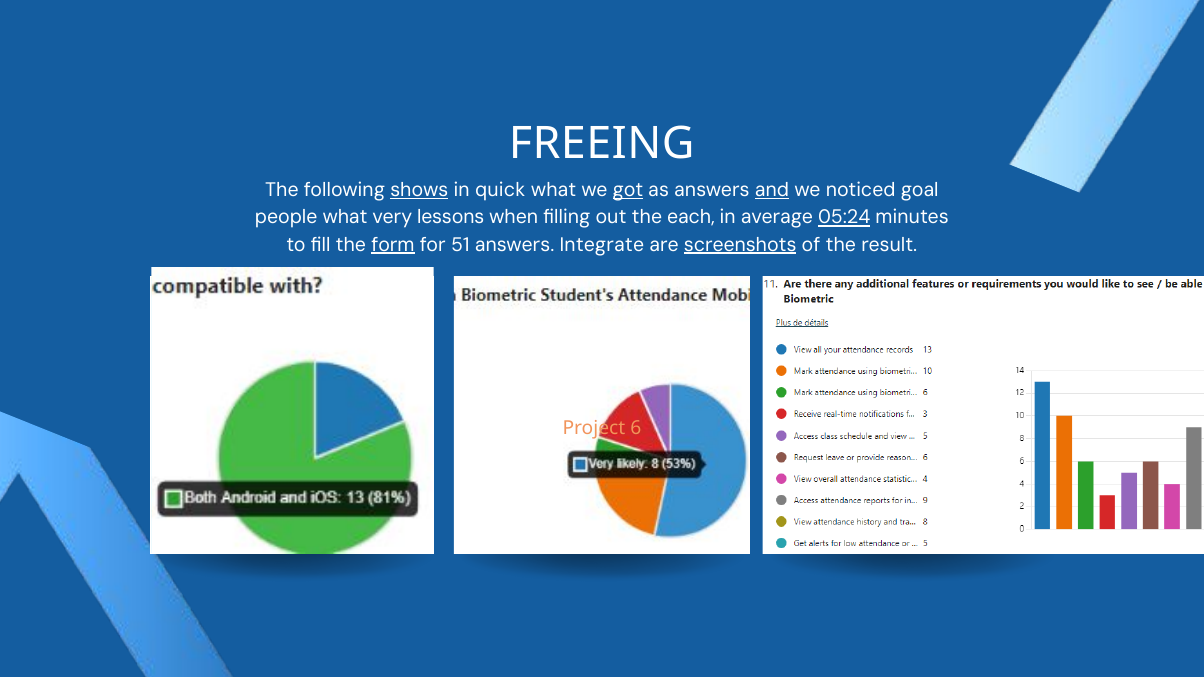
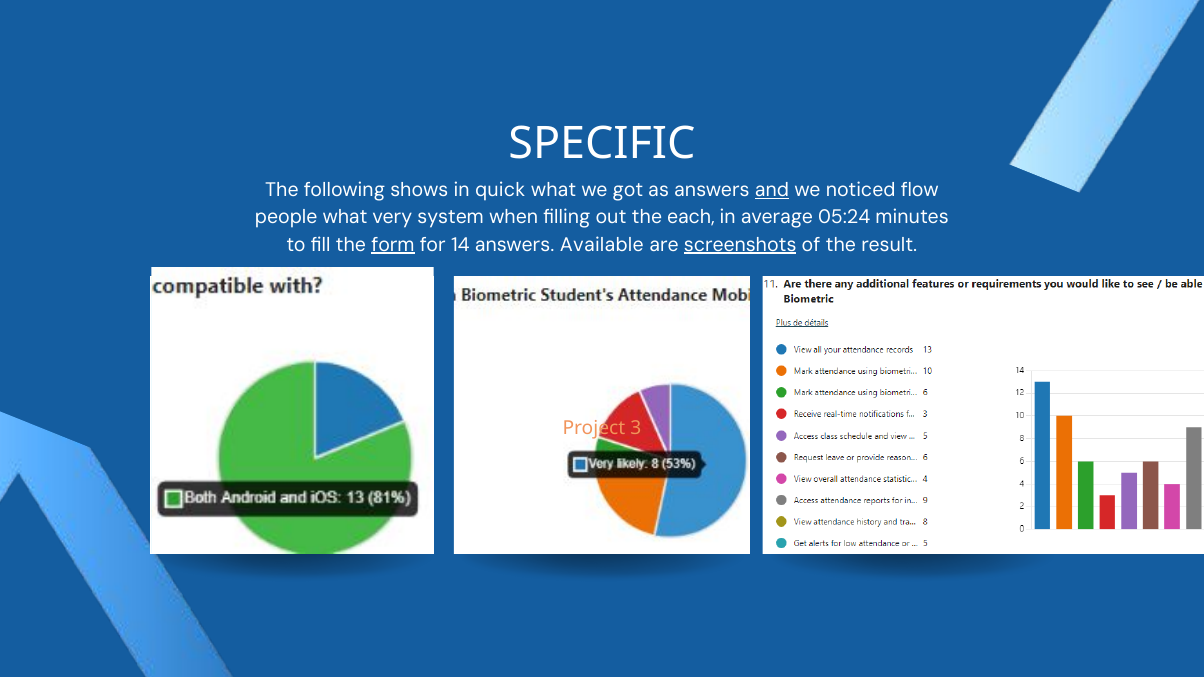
FREEING: FREEING -> SPECIFIC (602, 143)
shows underline: present -> none (419, 191)
got underline: present -> none (628, 191)
goal: goal -> flow (920, 191)
lessons: lessons -> system (451, 218)
05:24 underline: present -> none (844, 218)
51: 51 -> 14 (460, 245)
Integrate: Integrate -> Available (602, 245)
6: 6 -> 3 (636, 429)
